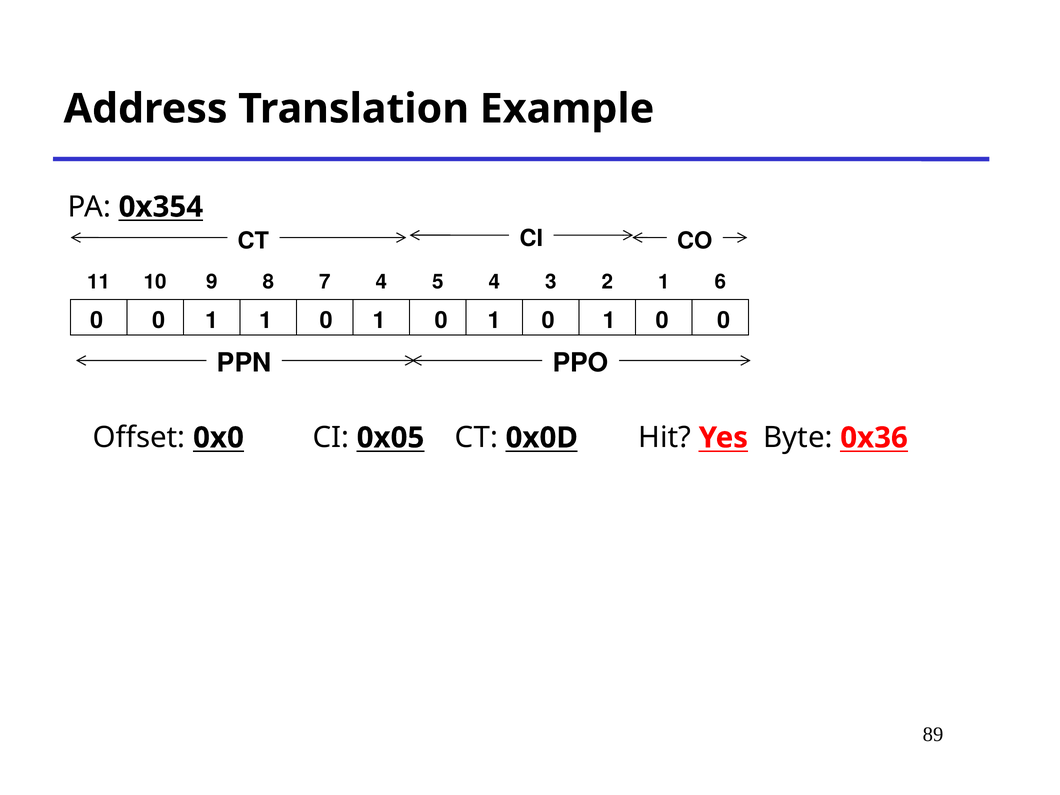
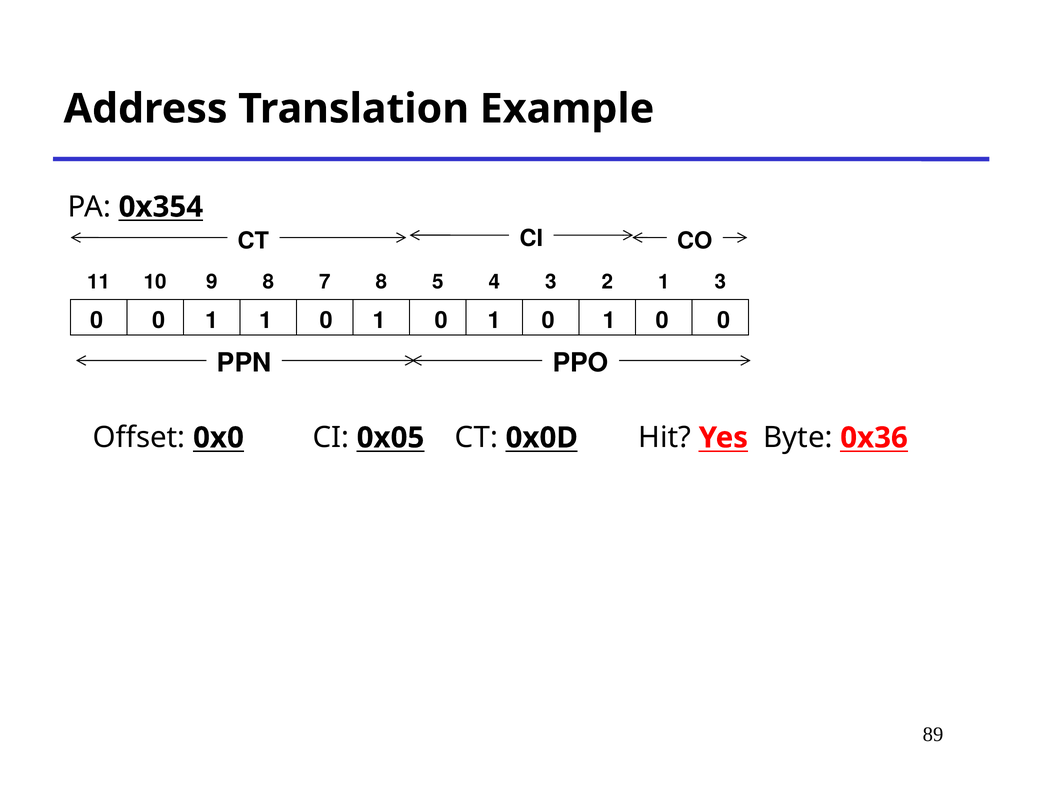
7 4: 4 -> 8 (381, 282)
1 6: 6 -> 3 (720, 282)
